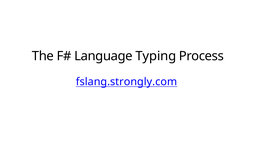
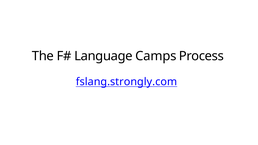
Typing: Typing -> Camps (156, 56)
